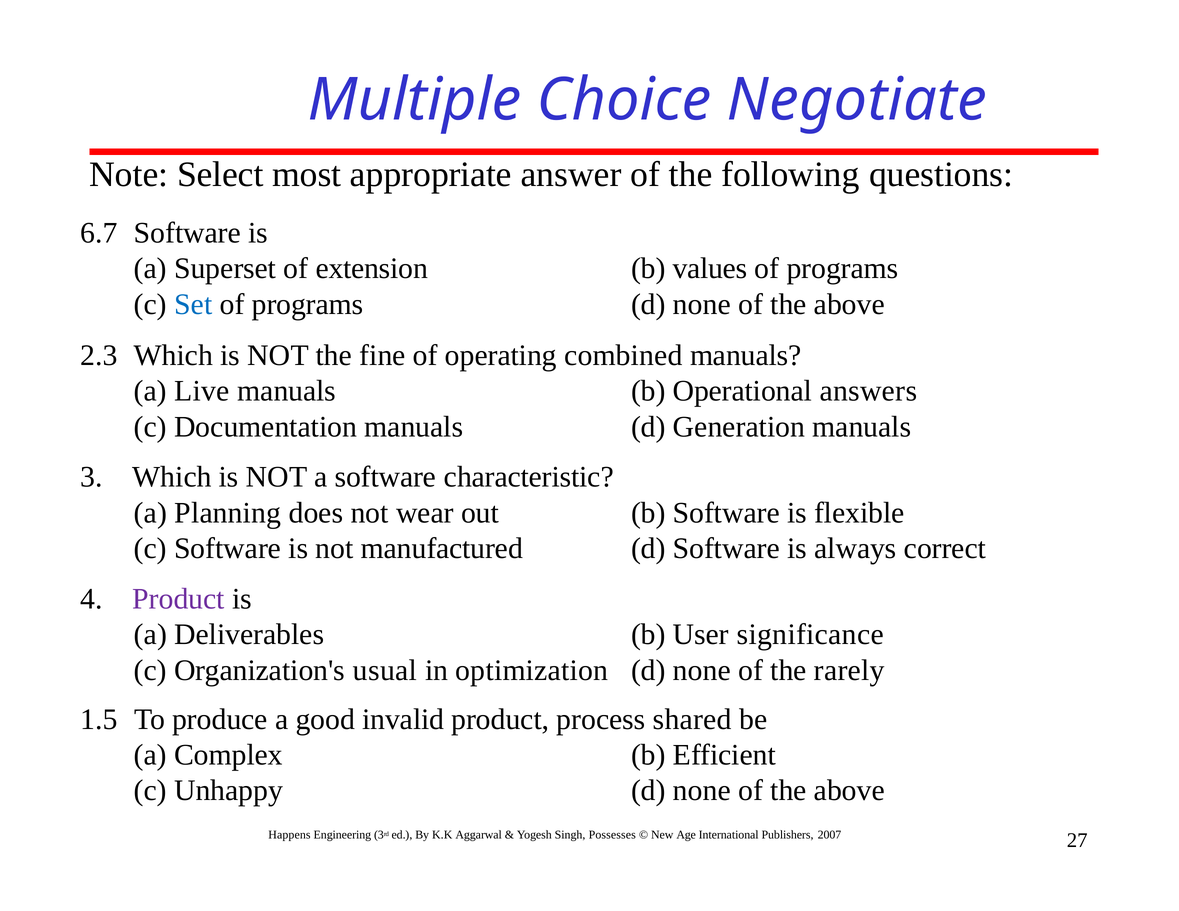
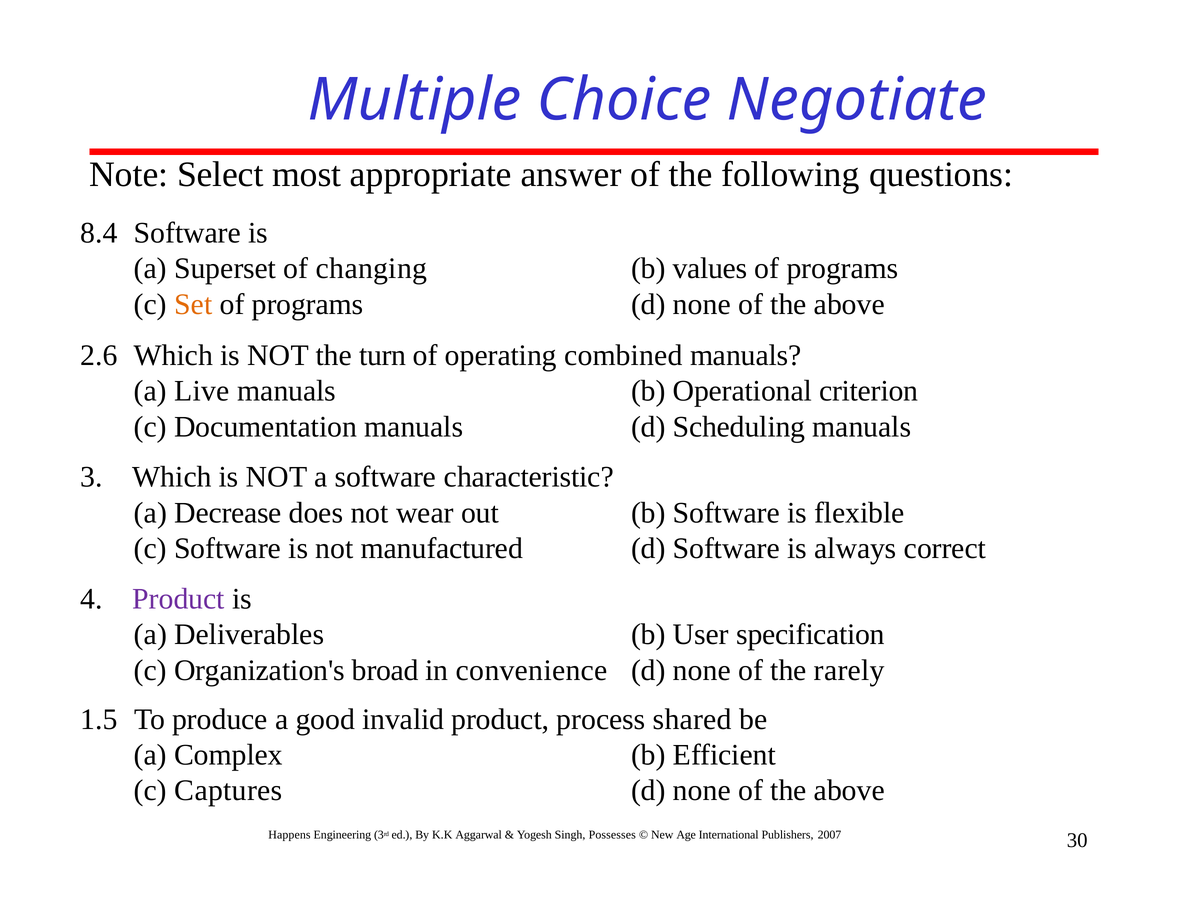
6.7: 6.7 -> 8.4 (99, 233)
extension: extension -> changing (372, 268)
Set colour: blue -> orange (193, 304)
2.3: 2.3 -> 2.6 (99, 356)
fine: fine -> turn (383, 356)
answers: answers -> criterion (869, 391)
Generation: Generation -> Scheduling (739, 427)
Planning: Planning -> Decrease (228, 513)
significance: significance -> specification (810, 635)
usual: usual -> broad (385, 670)
optimization: optimization -> convenience (532, 670)
Unhappy: Unhappy -> Captures (228, 791)
27: 27 -> 30 (1077, 840)
